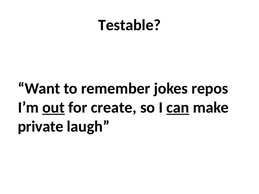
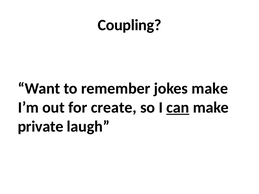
Testable: Testable -> Coupling (130, 25)
jokes repos: repos -> make (210, 89)
out underline: present -> none (54, 108)
